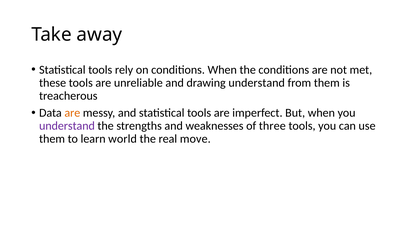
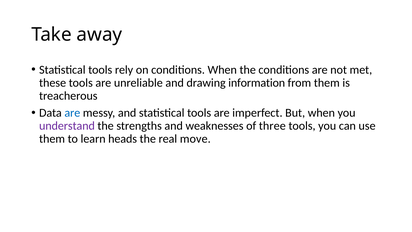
drawing understand: understand -> information (257, 83)
are colour: orange -> blue (72, 113)
world: world -> heads (123, 139)
